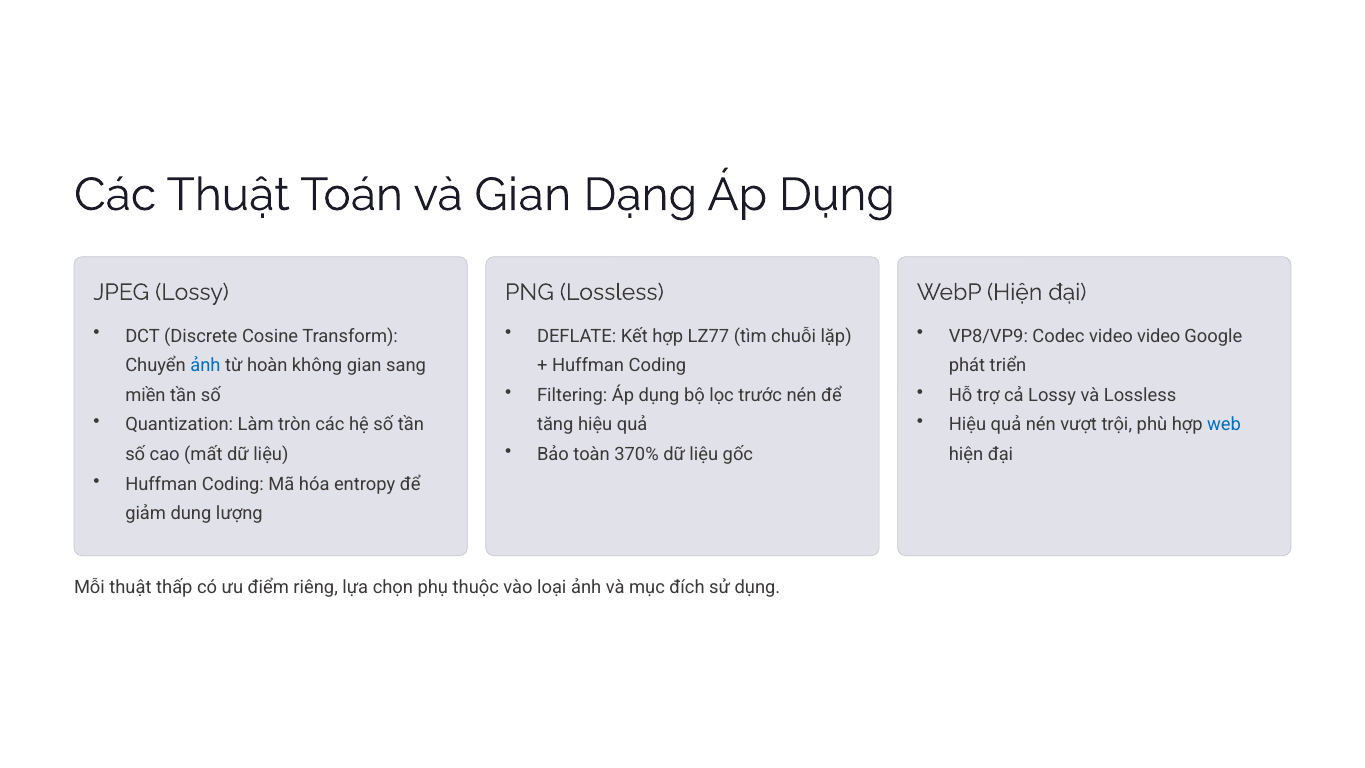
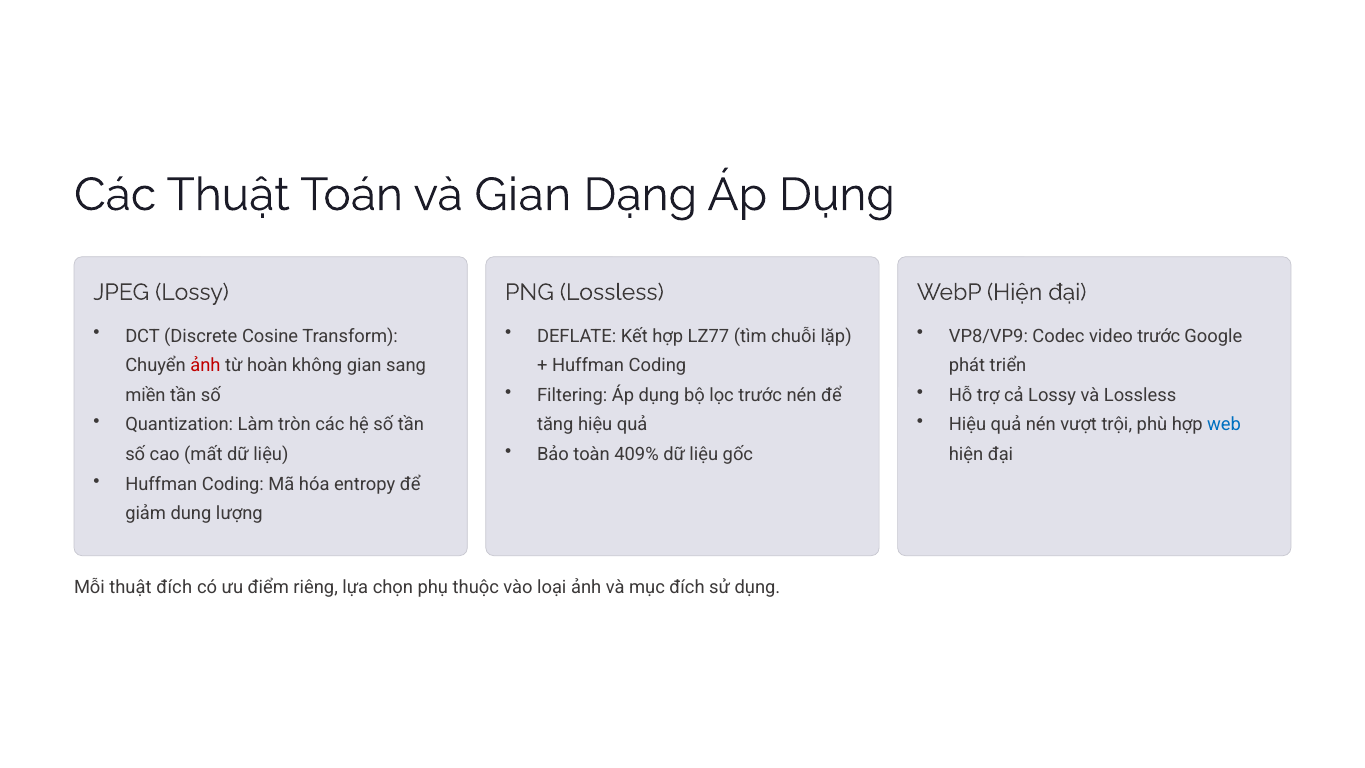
video video: video -> trước (1159, 336)
ảnh colour: blue -> red (205, 365)
370%: 370% -> 409% (637, 454)
thuật thấp: thấp -> đích (174, 588)
